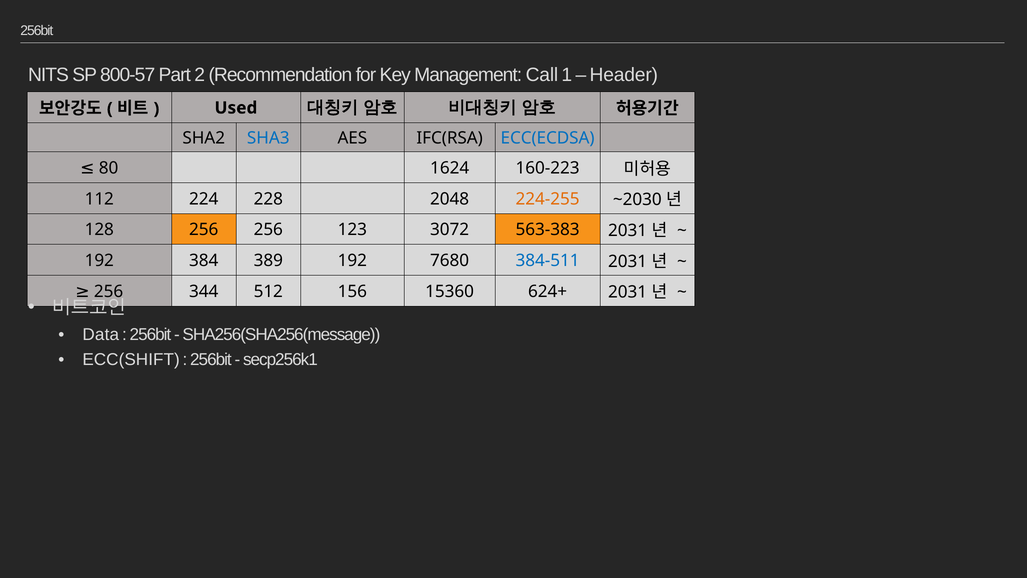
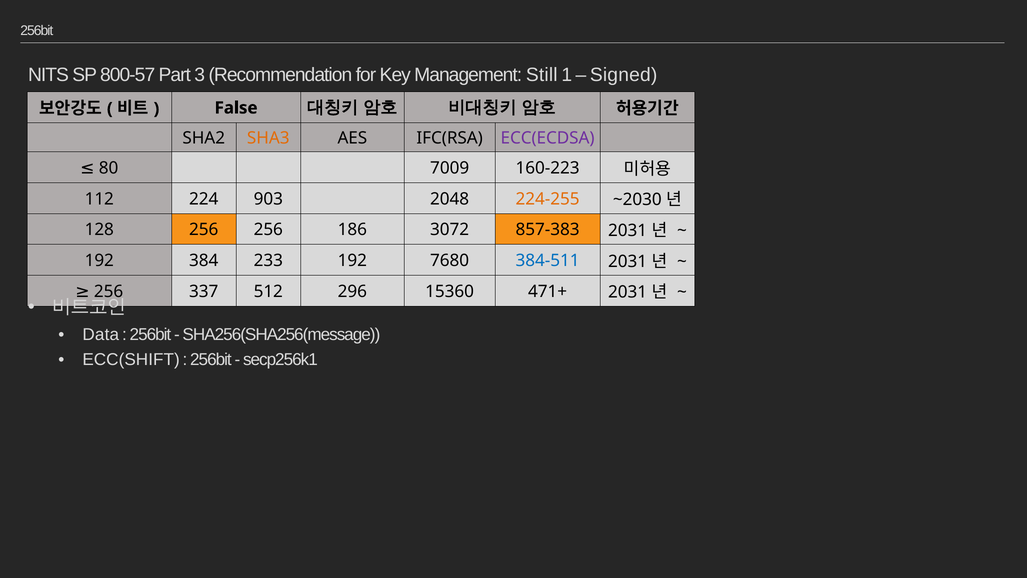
2: 2 -> 3 (200, 75)
Call: Call -> Still (542, 75)
Header: Header -> Signed (624, 75)
Used: Used -> False (236, 108)
SHA3 colour: blue -> orange (268, 138)
ECC(ECDSA colour: blue -> purple (548, 138)
1624: 1624 -> 7009 (450, 168)
228: 228 -> 903 (268, 199)
123: 123 -> 186 (352, 230)
563-383: 563-383 -> 857-383 (548, 230)
389: 389 -> 233 (268, 261)
344: 344 -> 337 (204, 291)
156: 156 -> 296 (352, 291)
624+: 624+ -> 471+ (548, 291)
